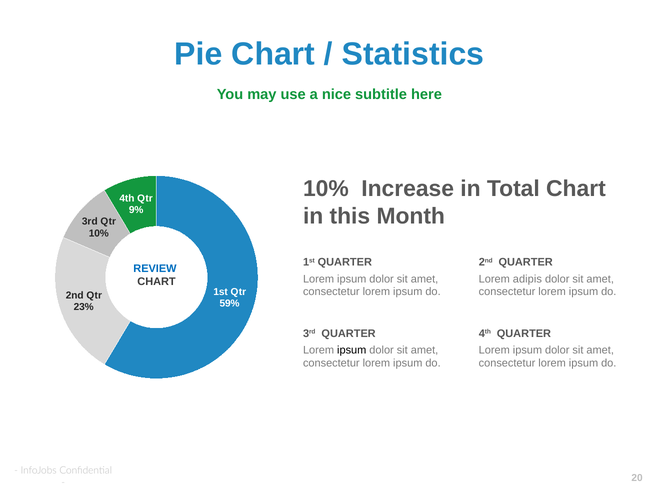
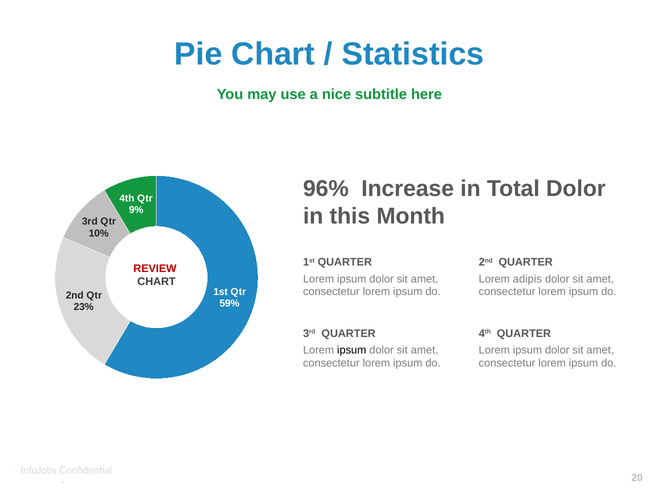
10%: 10% -> 96% (326, 189)
Total Chart: Chart -> Dolor (576, 189)
REVIEW colour: blue -> red (155, 269)
